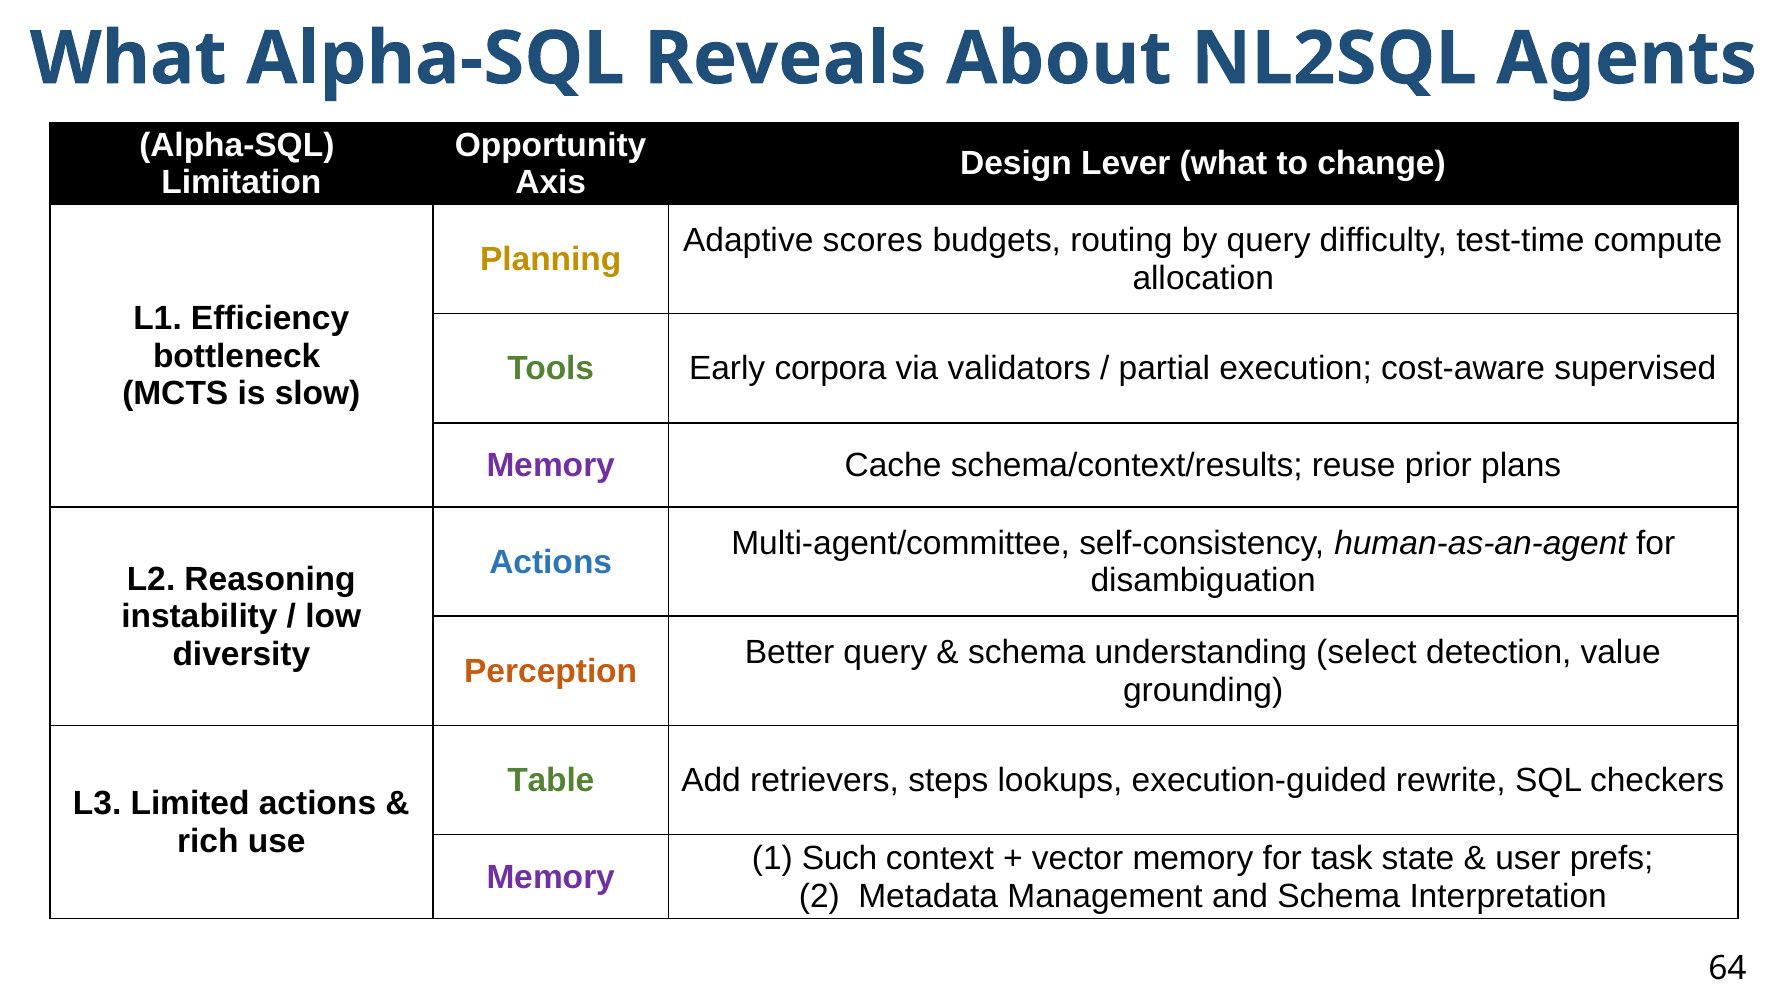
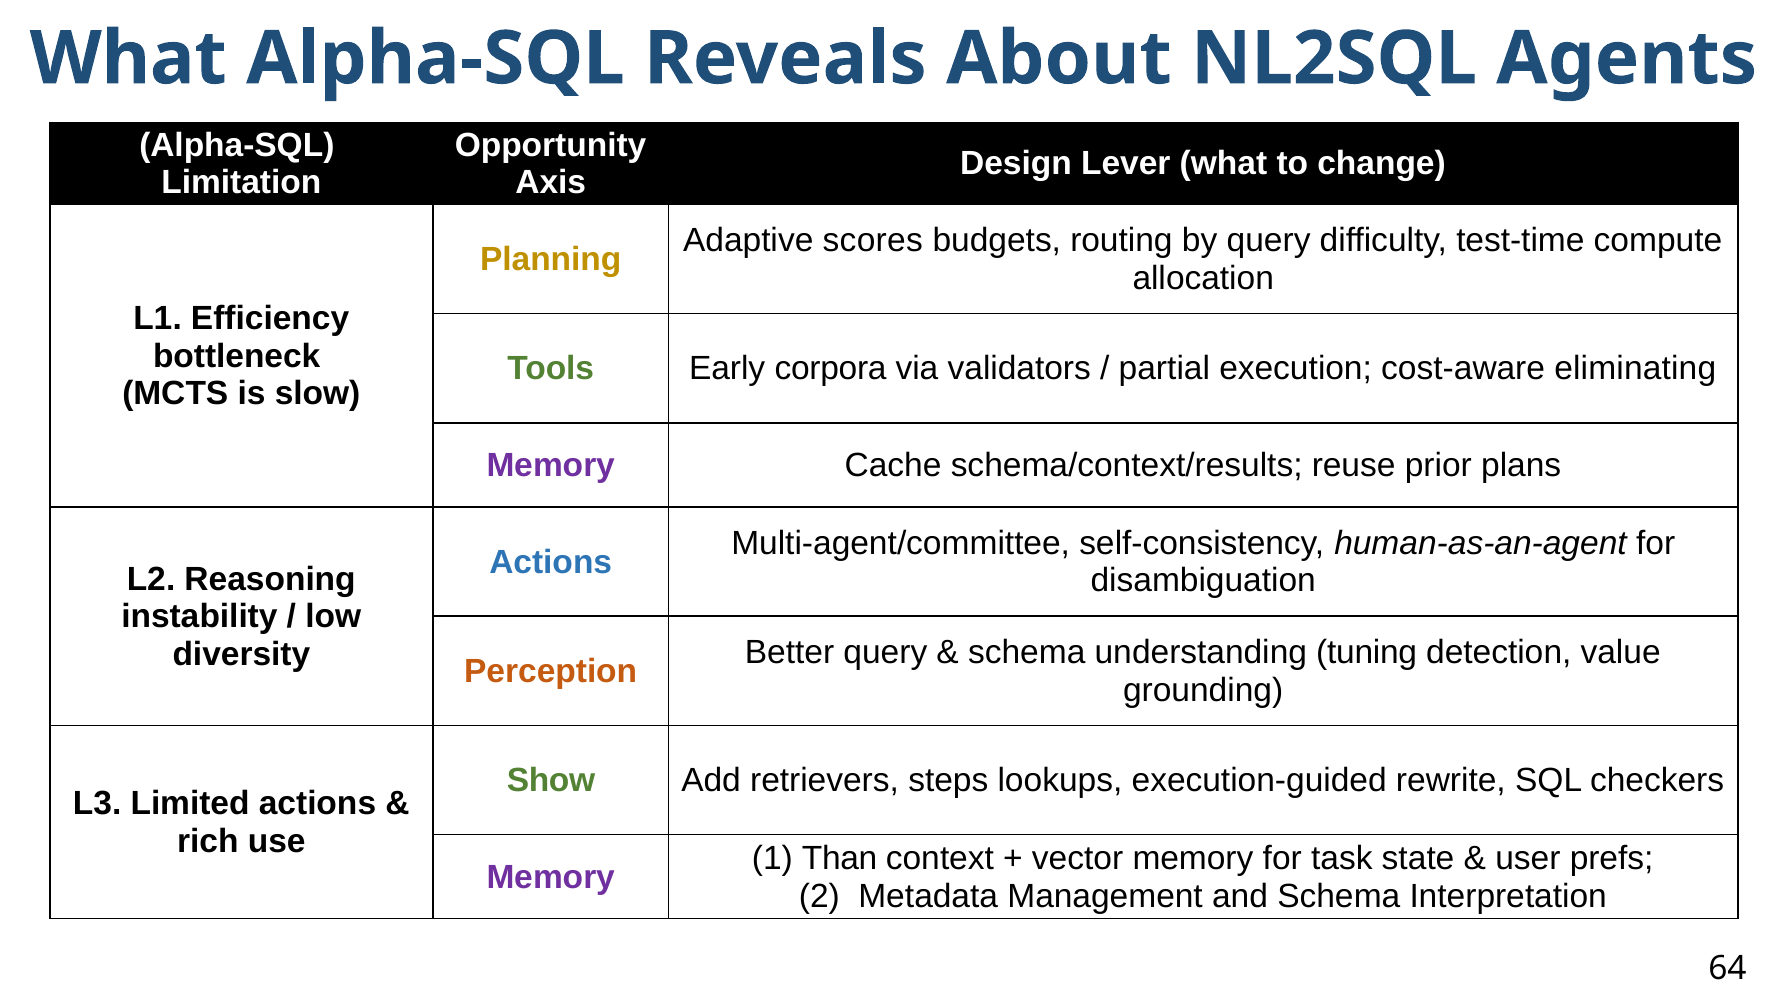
supervised: supervised -> eliminating (1635, 369)
select: select -> tuning (1367, 652)
Table: Table -> Show (551, 780)
Such: Such -> Than (840, 858)
